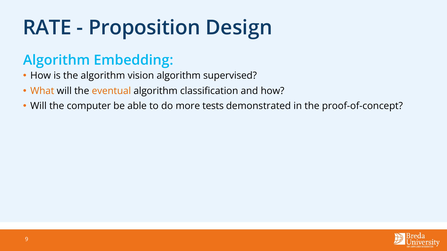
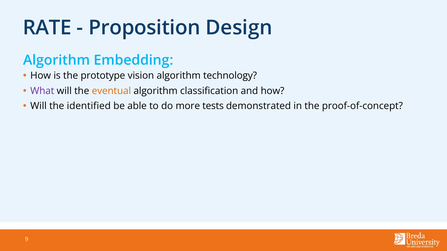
the algorithm: algorithm -> prototype (103, 76)
supervised: supervised -> technology (230, 76)
What colour: orange -> purple (42, 91)
computer: computer -> identified (89, 106)
